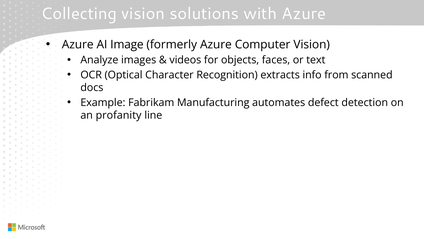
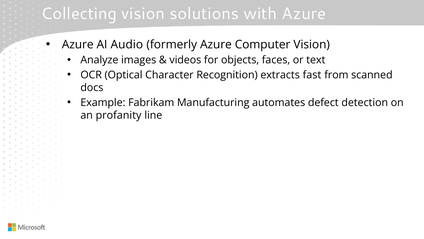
Image: Image -> Audio (127, 45)
info: info -> fast (312, 75)
